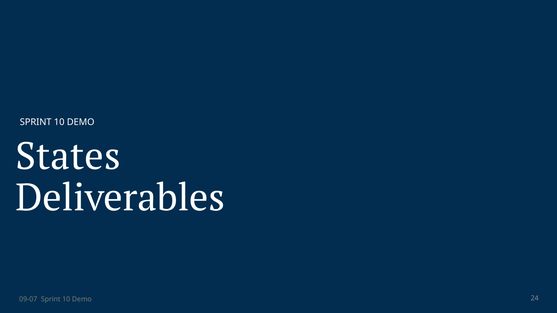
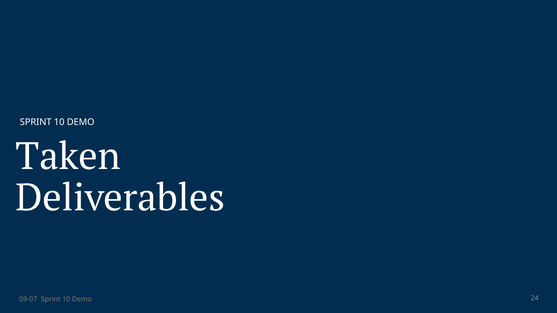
States: States -> Taken (68, 157)
